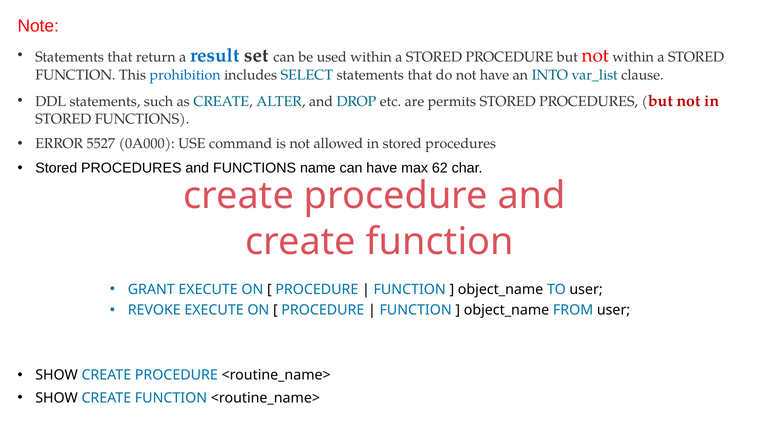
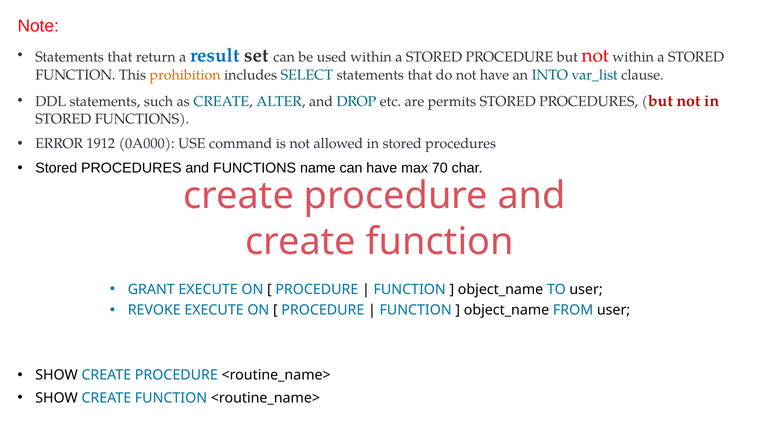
prohibition colour: blue -> orange (185, 75)
5527: 5527 -> 1912 (101, 144)
62: 62 -> 70 (440, 168)
